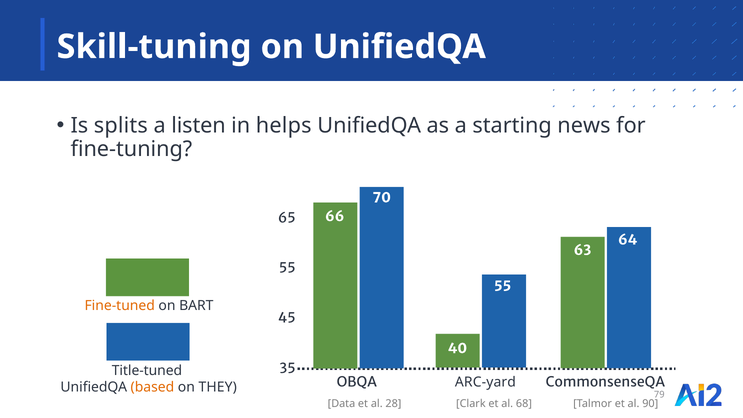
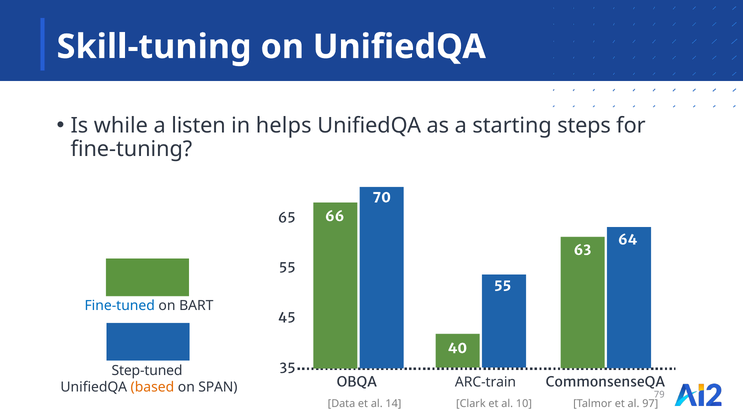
splits: splits -> while (121, 126)
news: news -> steps (584, 126)
Fine-tuned colour: orange -> blue (120, 306)
Title-tuned: Title-tuned -> Step-tuned (147, 371)
ARC-yard: ARC-yard -> ARC-train (486, 382)
THEY: THEY -> SPAN (218, 387)
28: 28 -> 14 (393, 404)
68: 68 -> 10 (524, 404)
90: 90 -> 97 (650, 404)
